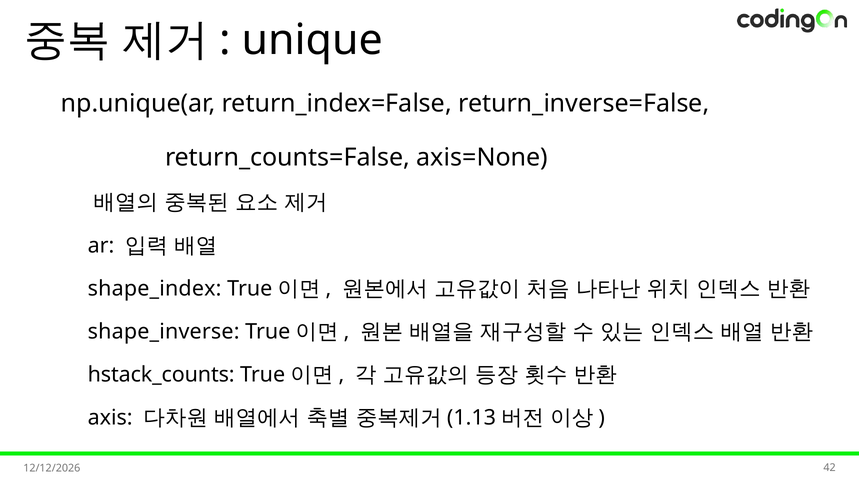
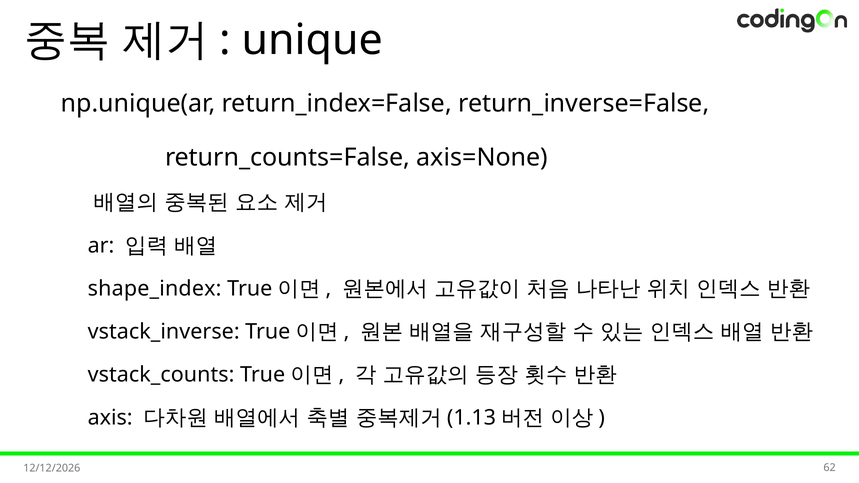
shape_inverse: shape_inverse -> vstack_inverse (164, 332)
hstack_counts: hstack_counts -> vstack_counts (161, 375)
42: 42 -> 62 (830, 468)
